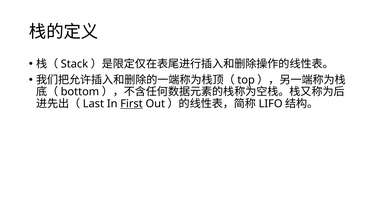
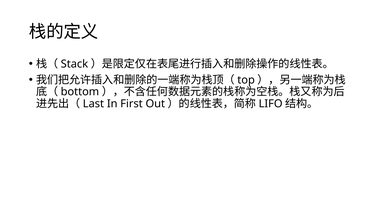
First underline: present -> none (132, 104)
